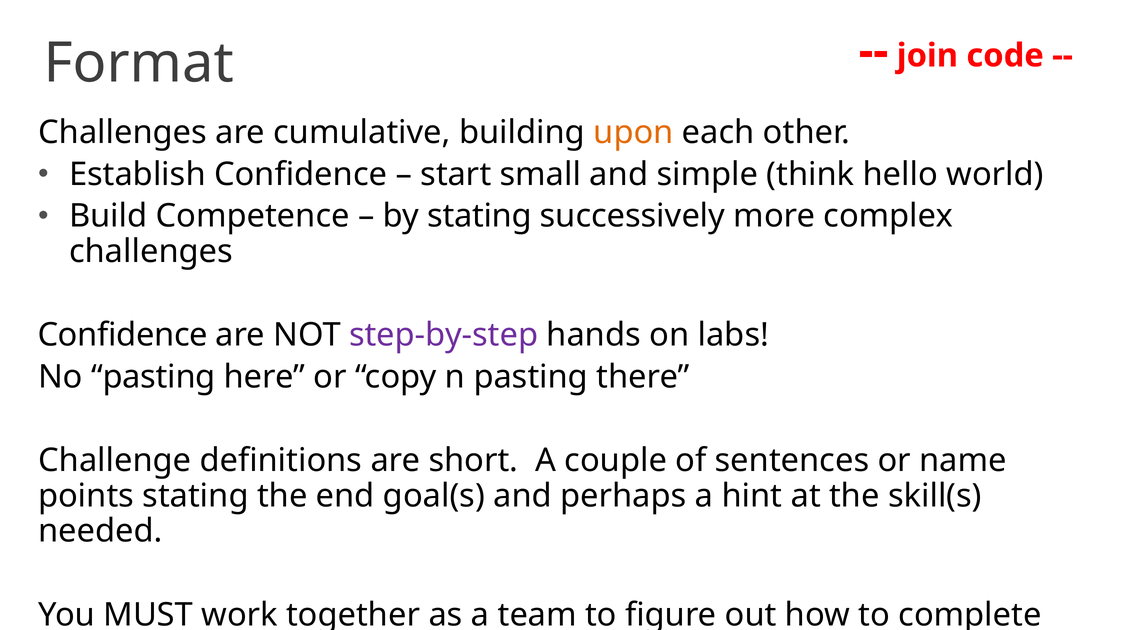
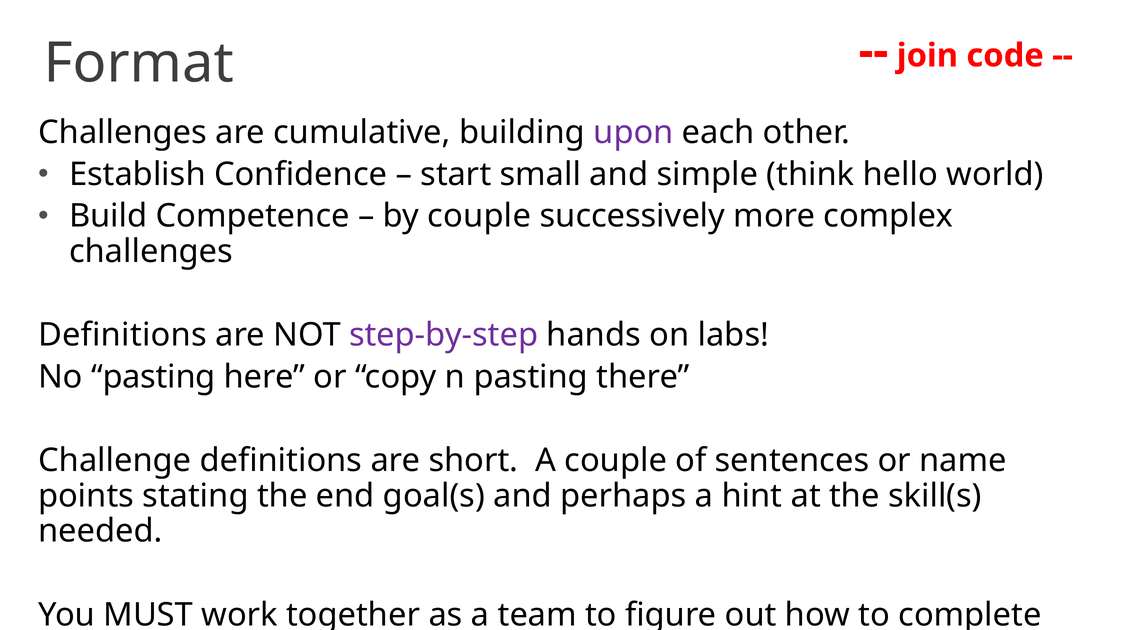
upon colour: orange -> purple (633, 133)
by stating: stating -> couple (479, 216)
Confidence: Confidence -> Definitions (122, 335)
